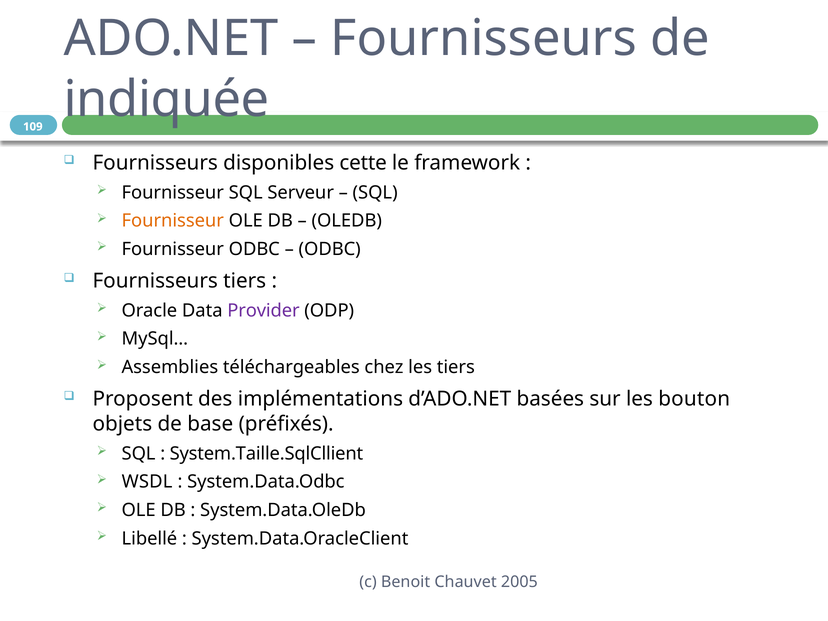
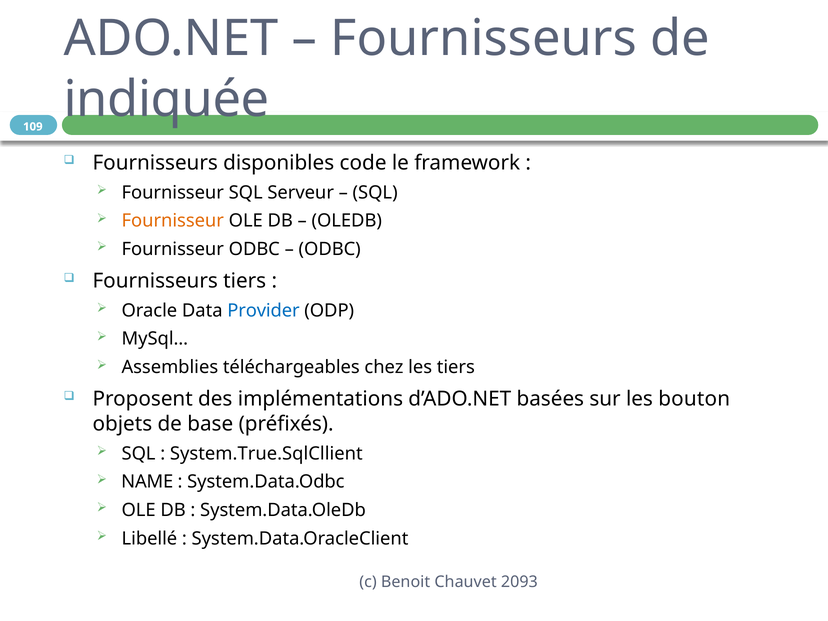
cette: cette -> code (363, 163)
Provider colour: purple -> blue (263, 311)
System.Taille.SqlCllient: System.Taille.SqlCllient -> System.True.SqlCllient (266, 453)
WSDL: WSDL -> NAME (147, 482)
2005: 2005 -> 2093 (519, 582)
